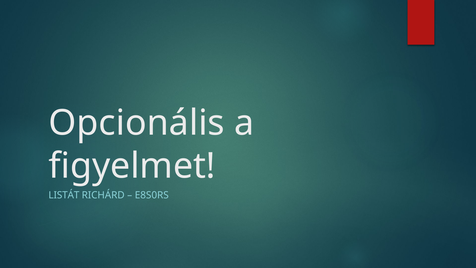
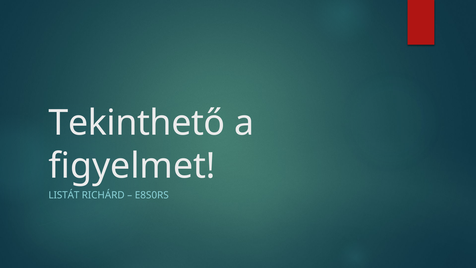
Opcionális: Opcionális -> Tekinthető (137, 123)
